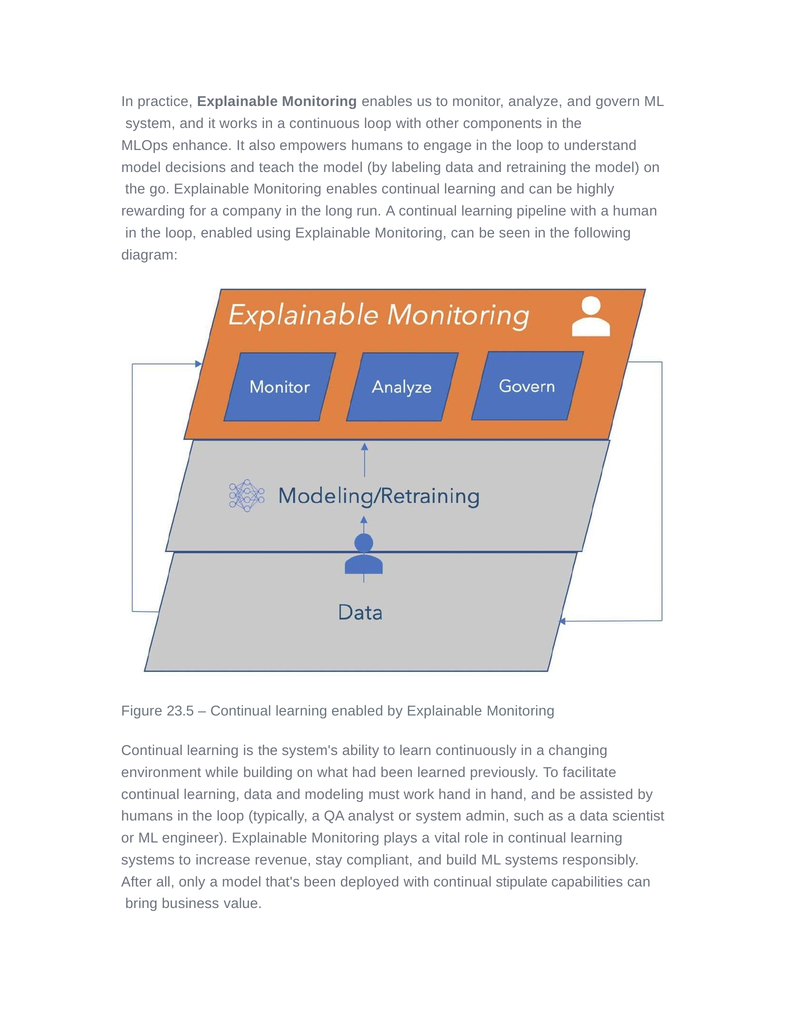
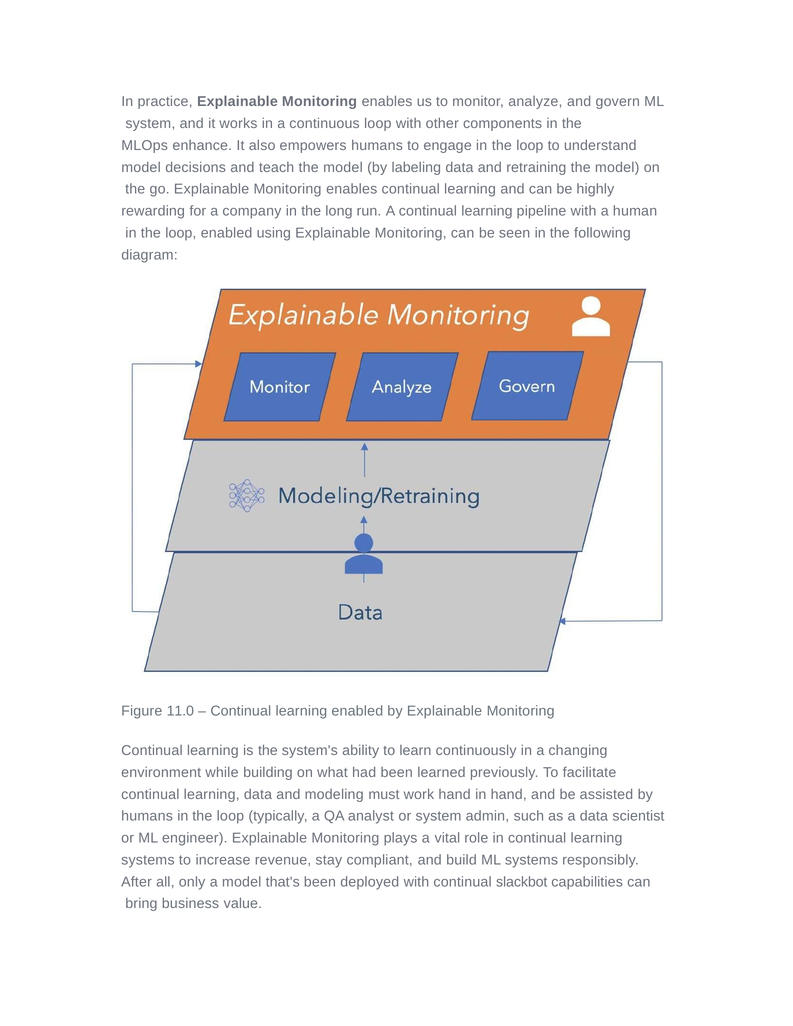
23.5: 23.5 -> 11.0 (180, 711)
stipulate: stipulate -> slackbot (522, 882)
